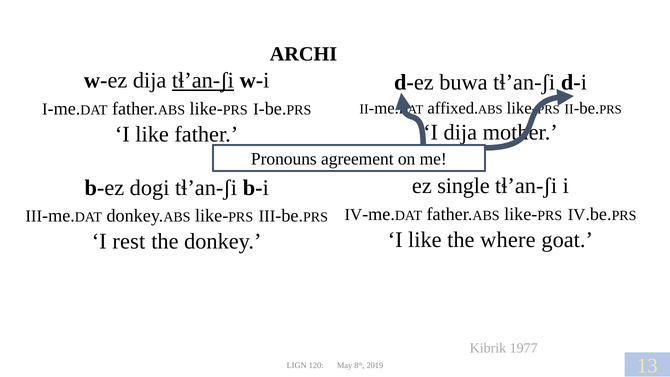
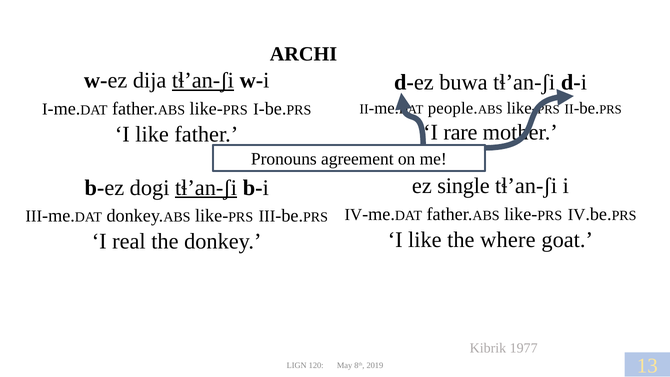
affixed: affixed -> people (453, 108)
dija: dija -> rare (460, 132)
tɬ’an-ʃi underline: none -> present (206, 188)
rest: rest -> real (129, 241)
